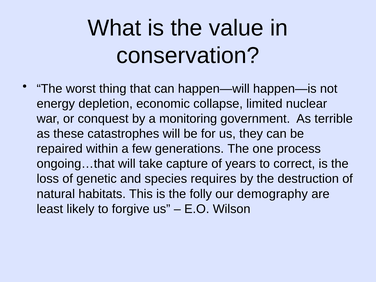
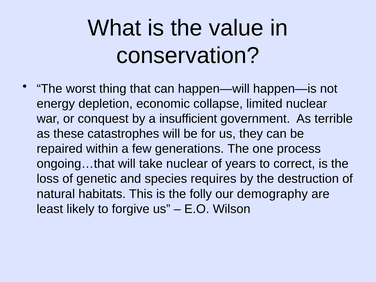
monitoring: monitoring -> insufficient (188, 119)
take capture: capture -> nuclear (187, 164)
